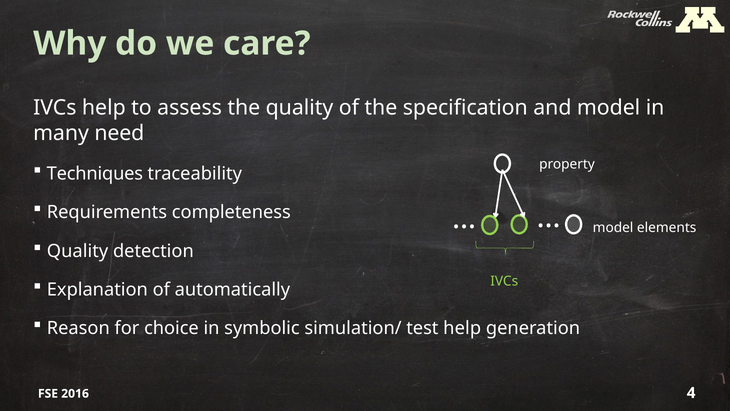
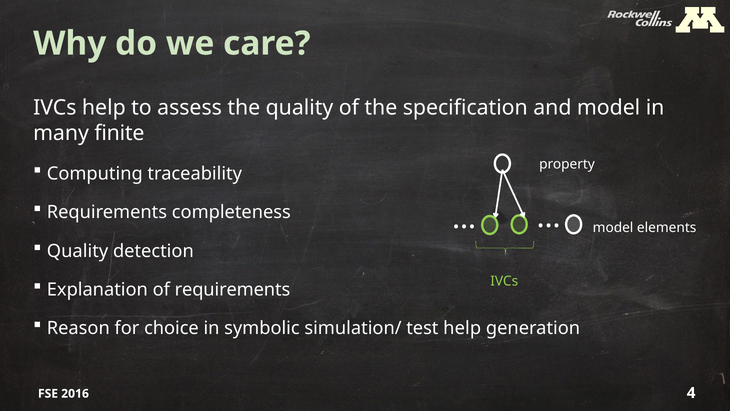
need: need -> finite (119, 133)
Techniques: Techniques -> Computing (95, 174)
of automatically: automatically -> requirements (232, 289)
